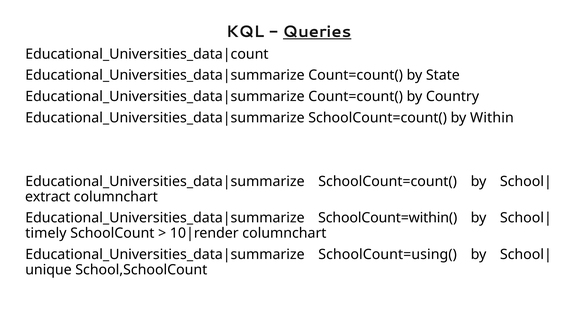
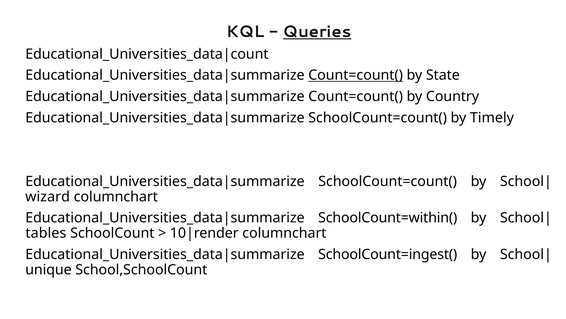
Count=count( underline: none -> present (356, 75)
Within: Within -> Timely (492, 117)
extract: extract -> wizard (48, 196)
timely: timely -> tables (46, 233)
SchoolCount=using(: SchoolCount=using( -> SchoolCount=ingest( (388, 254)
